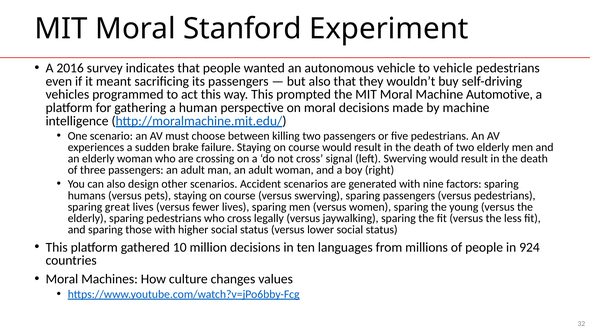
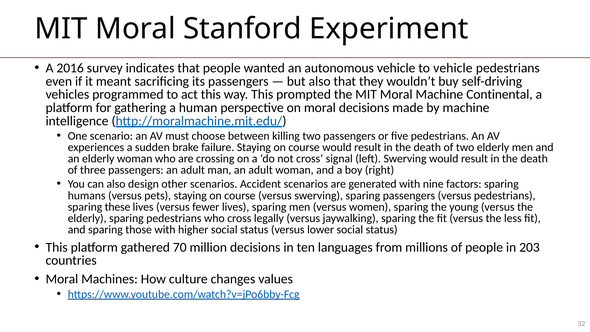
Automotive: Automotive -> Continental (499, 94)
great: great -> these (118, 207)
10: 10 -> 70 (180, 247)
924: 924 -> 203 (530, 247)
